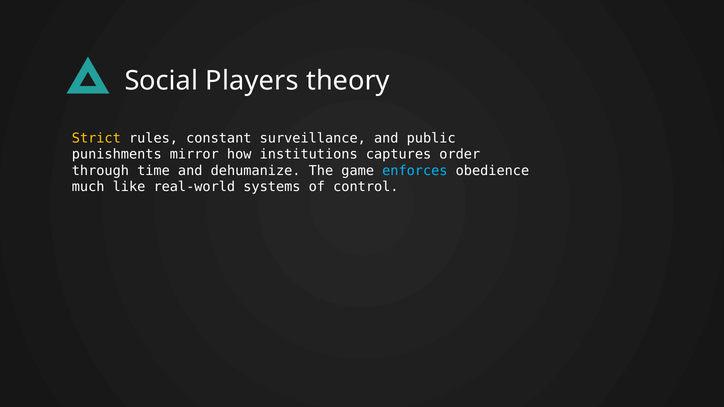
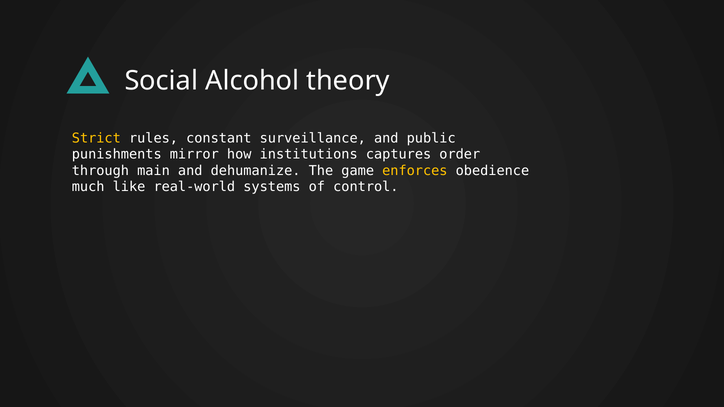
Players: Players -> Alcohol (252, 81)
time: time -> main (153, 171)
enforces colour: light blue -> yellow (415, 171)
